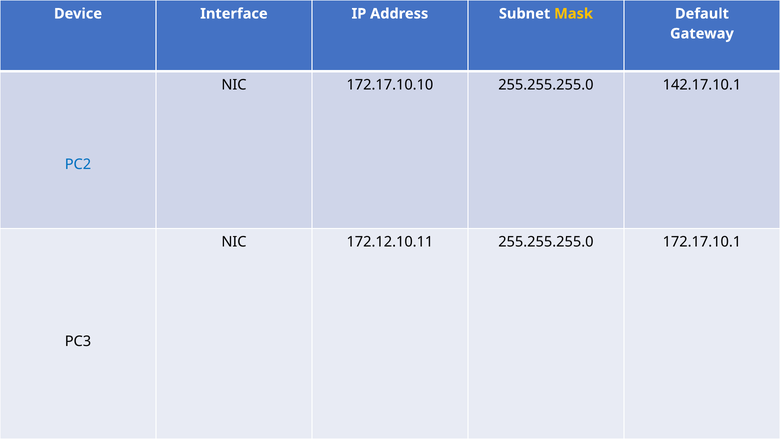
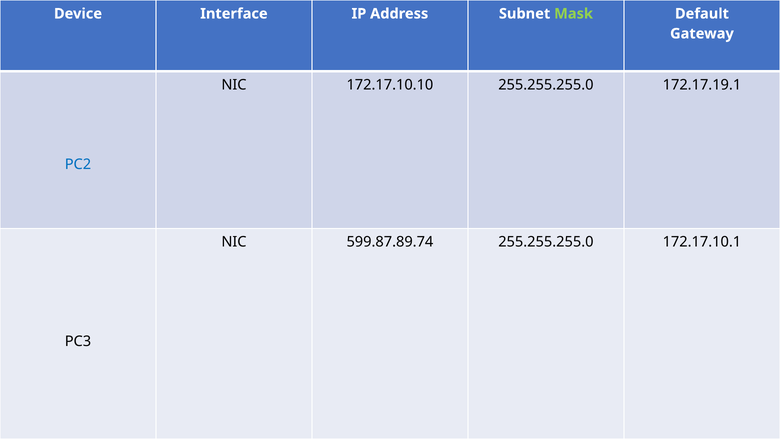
Mask colour: yellow -> light green (574, 14)
142.17.10.1: 142.17.10.1 -> 172.17.19.1 (702, 85)
172.12.10.11: 172.12.10.11 -> 599.87.89.74 (390, 242)
